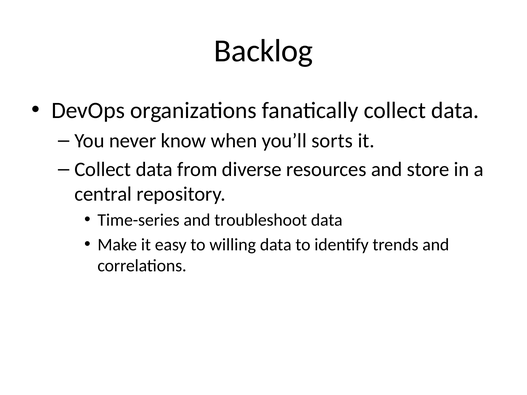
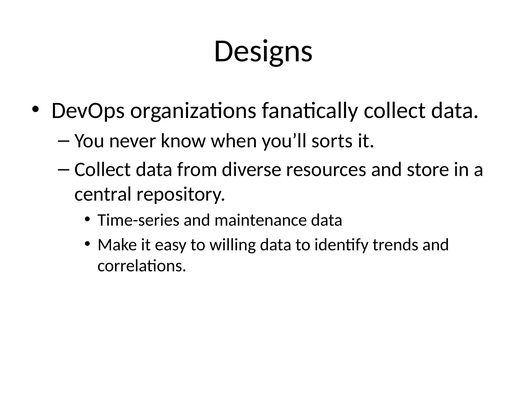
Backlog: Backlog -> Designs (264, 51)
troubleshoot: troubleshoot -> maintenance (261, 220)
